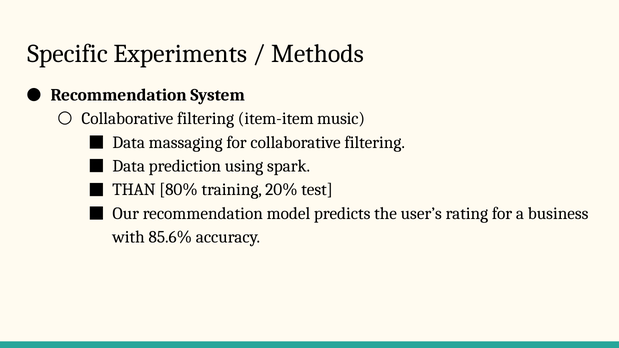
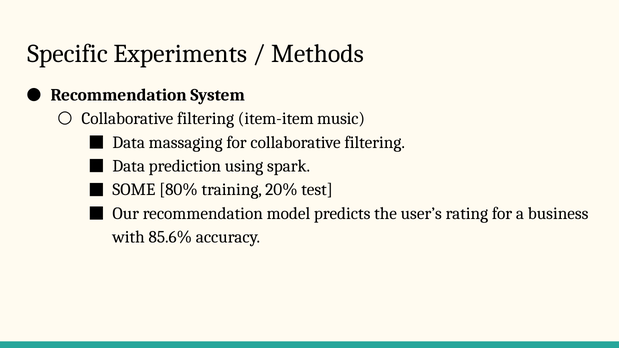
THAN: THAN -> SOME (134, 190)
